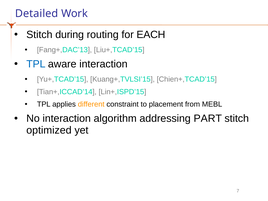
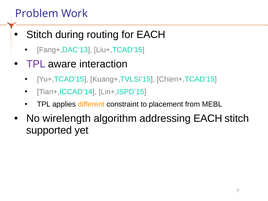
Detailed: Detailed -> Problem (37, 14)
TPL colour: blue -> purple (36, 64)
No interaction: interaction -> wirelength (67, 118)
addressing PART: PART -> EACH (208, 118)
optimized: optimized -> supported (49, 130)
